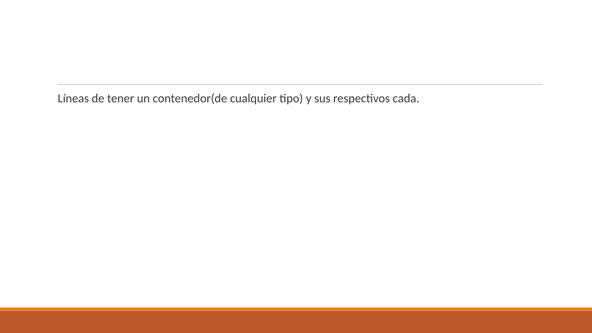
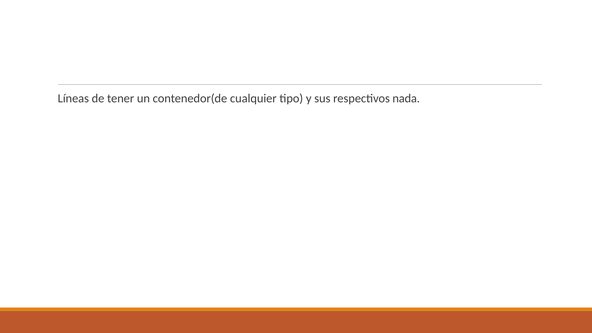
cada: cada -> nada (406, 98)
